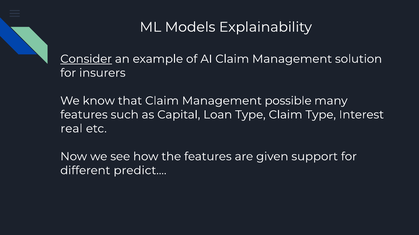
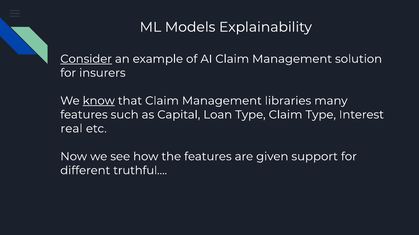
know underline: none -> present (99, 101)
possible: possible -> libraries (288, 101)
predict…: predict… -> truthful… (140, 171)
